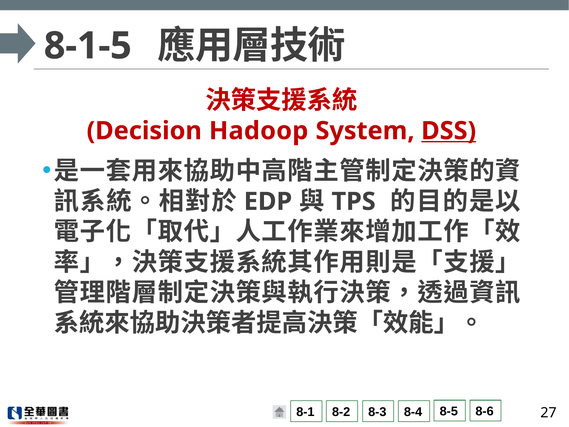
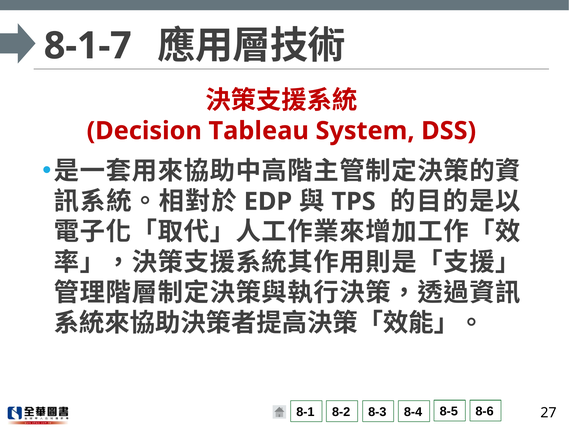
8-1-5: 8-1-5 -> 8-1-7 (88, 46)
Hadoop: Hadoop -> Tableau (259, 131)
DSS underline: present -> none (449, 131)
